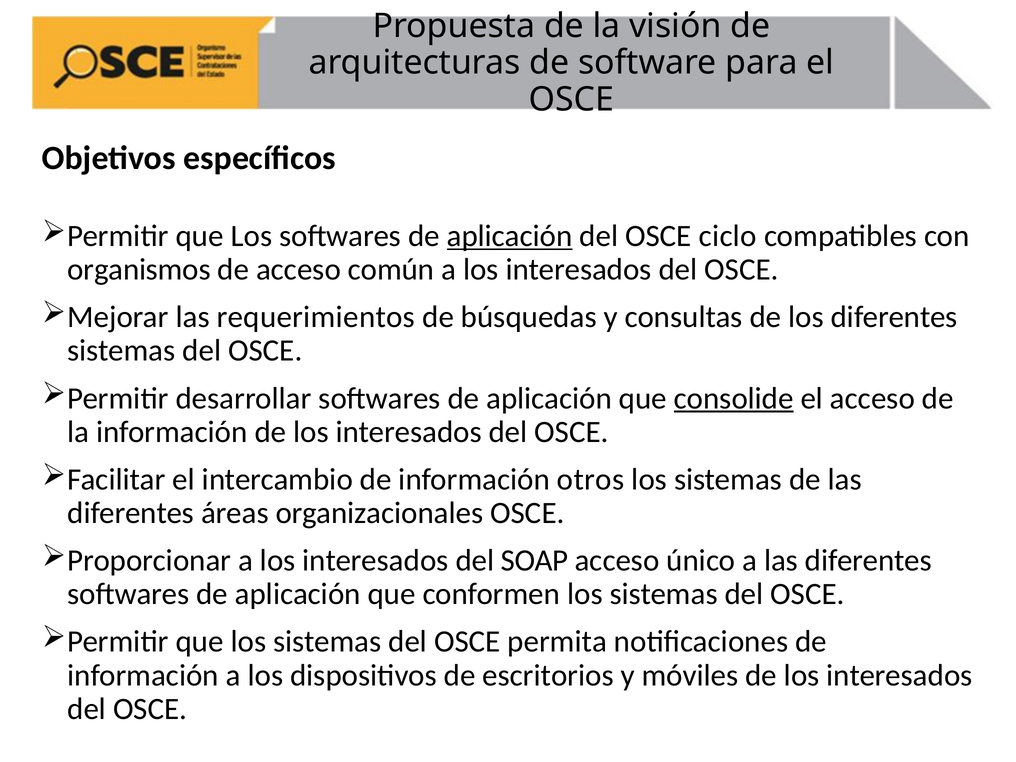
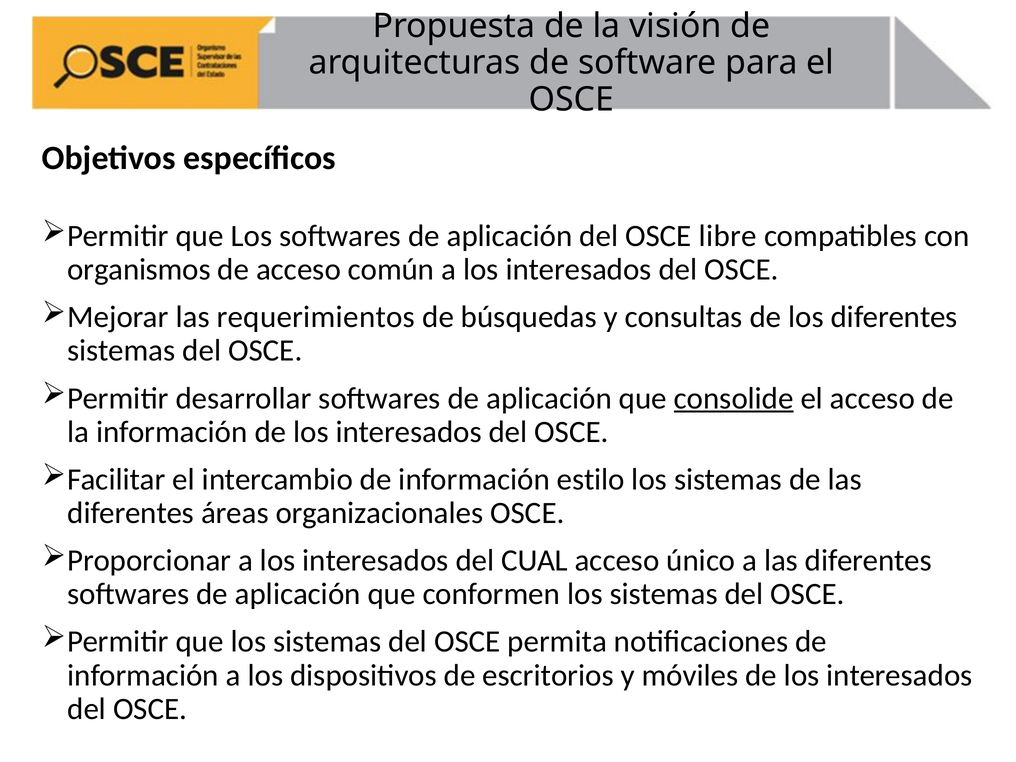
aplicación underline: present -> none (510, 236)
ciclo: ciclo -> libre (728, 236)
otros: otros -> estilo (591, 479)
SOAP: SOAP -> CUAL (535, 561)
